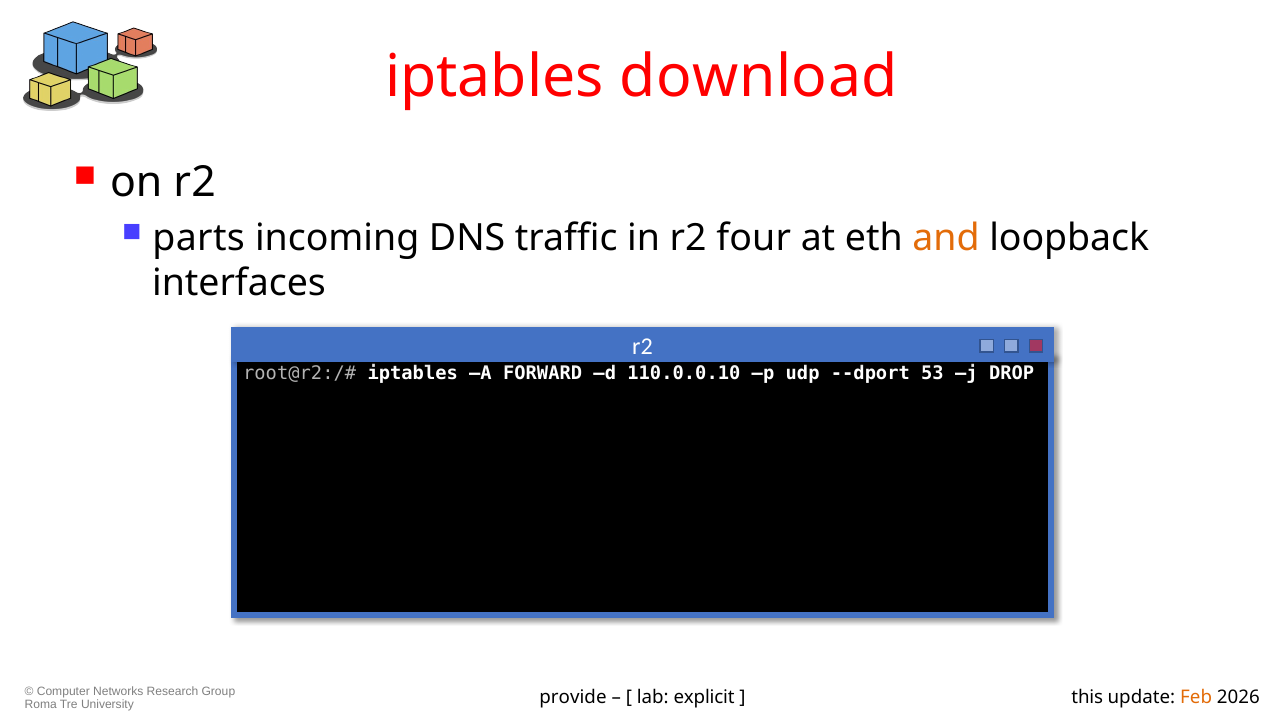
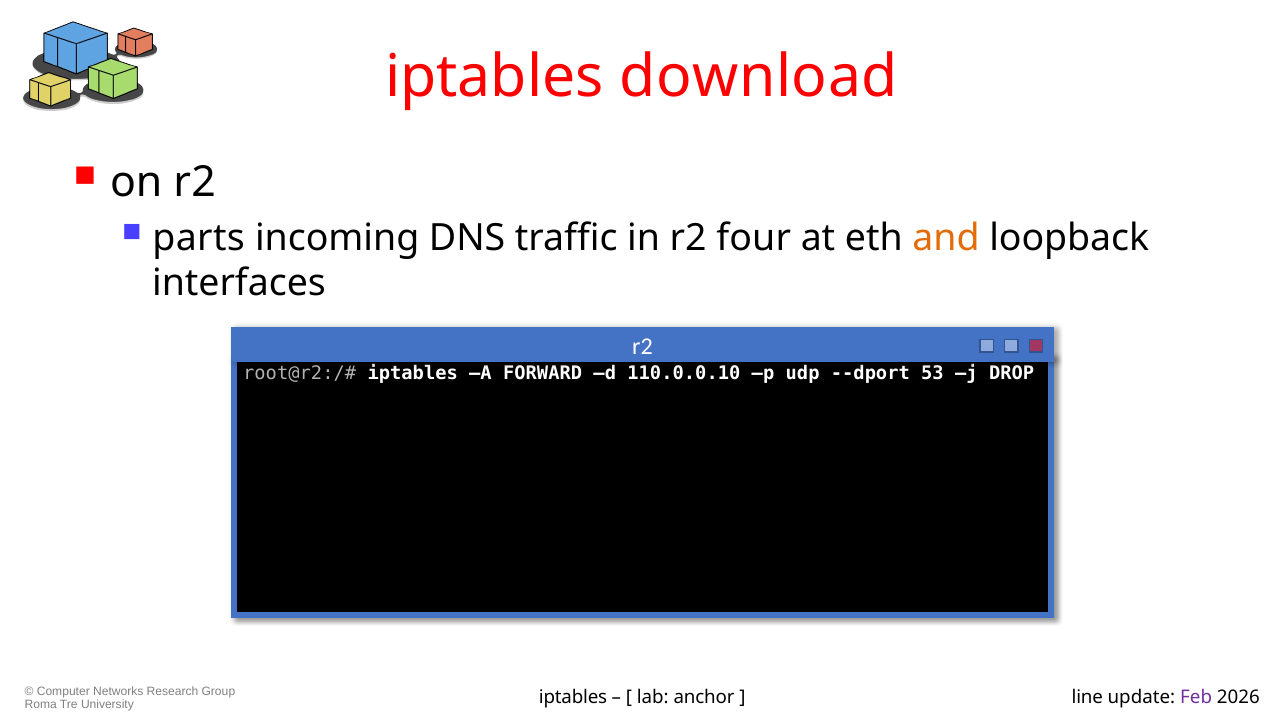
provide: provide -> iptables (573, 698)
explicit: explicit -> anchor (704, 698)
this: this -> line (1087, 698)
Feb colour: orange -> purple (1196, 698)
